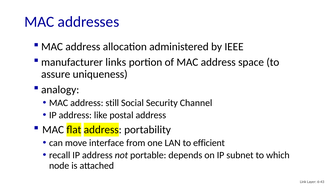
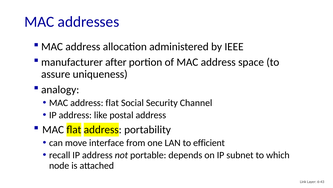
links: links -> after (116, 62)
address still: still -> flat (112, 102)
